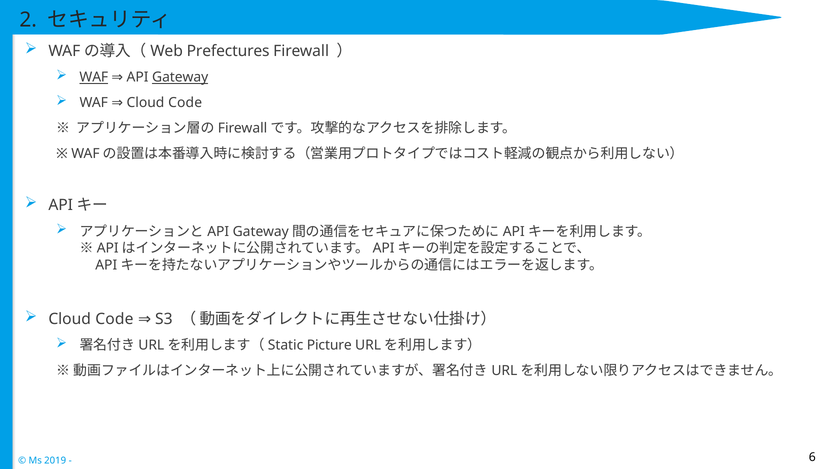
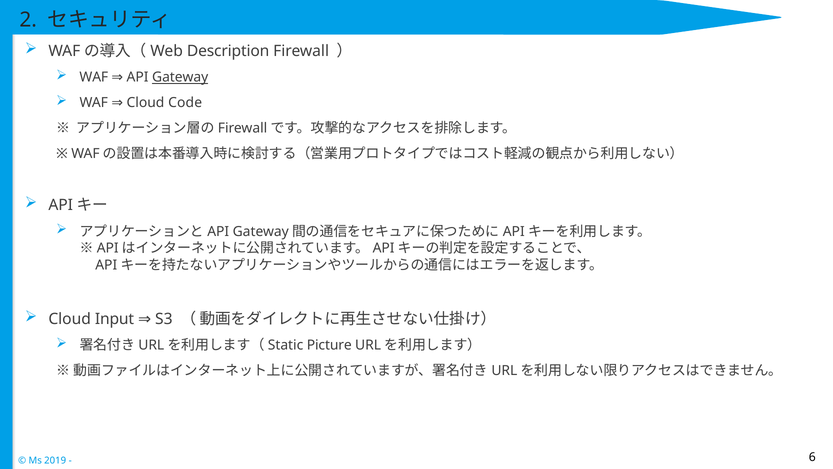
Prefectures: Prefectures -> Description (228, 51)
WAF underline: present -> none (94, 77)
Code: Code -> Input (115, 319)
